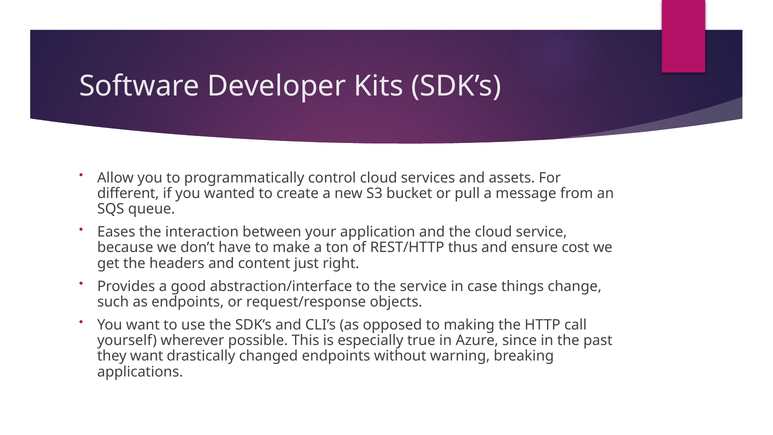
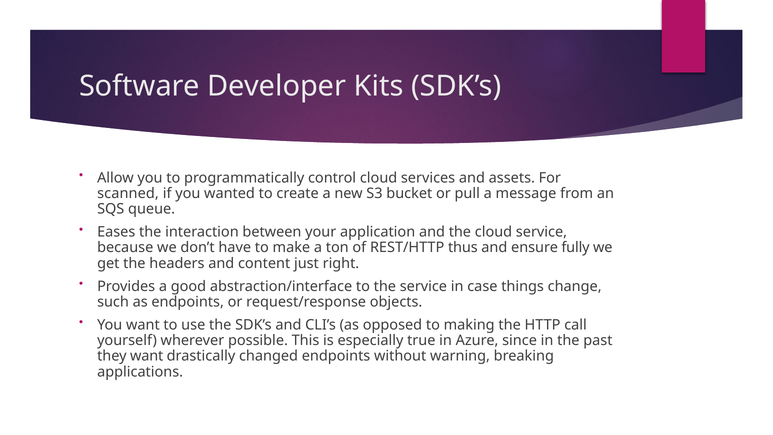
different: different -> scanned (128, 193)
cost: cost -> fully (576, 248)
